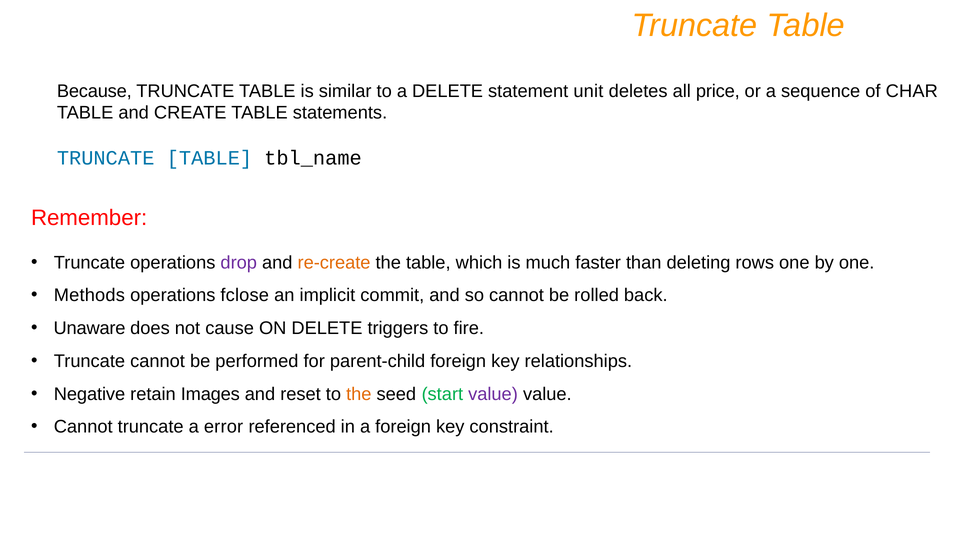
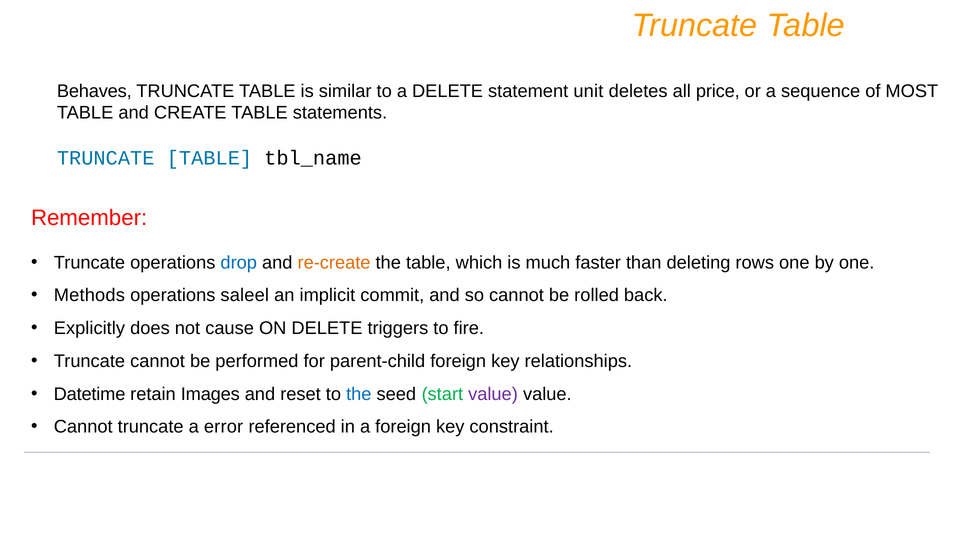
Because: Because -> Behaves (94, 91)
CHAR: CHAR -> MOST (912, 91)
drop colour: purple -> blue (239, 262)
fclose: fclose -> saleel (245, 295)
Unaware: Unaware -> Explicitly (89, 328)
Negative: Negative -> Datetime (90, 394)
the colour: orange -> blue (359, 394)
